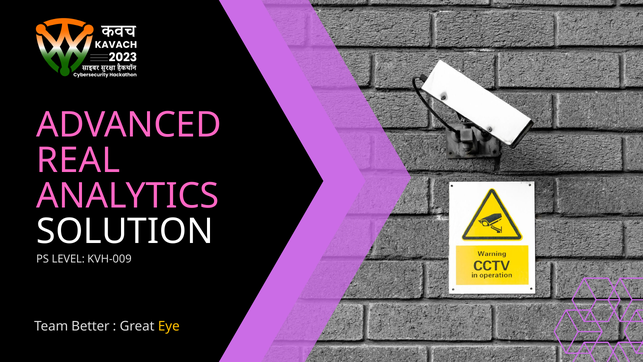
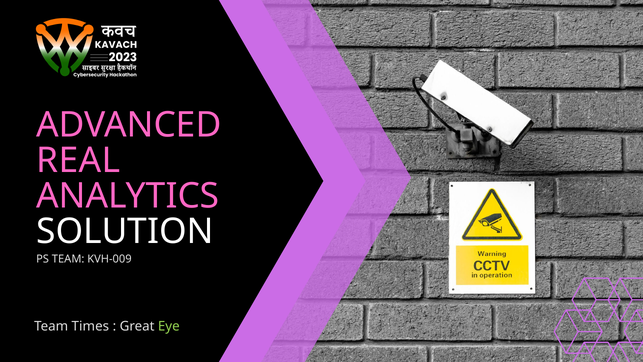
PS LEVEL: LEVEL -> TEAM (68, 259)
Better: Better -> Times (90, 326)
Eye colour: yellow -> light green (169, 326)
